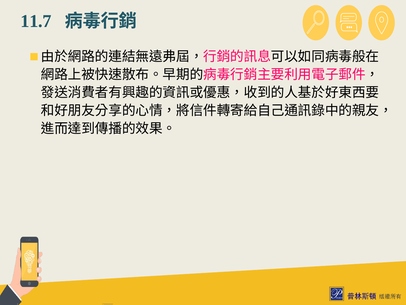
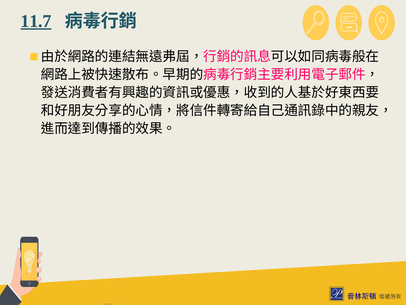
11.7 underline: none -> present (36, 21)
